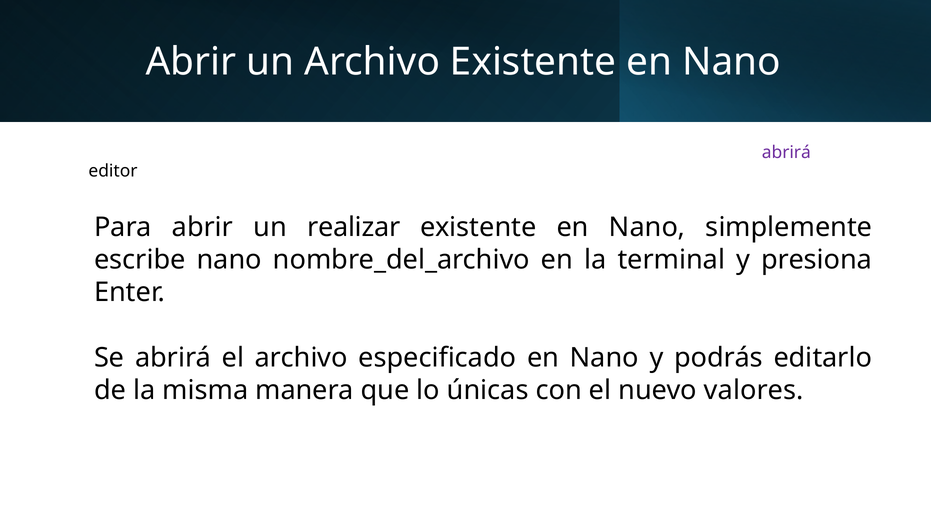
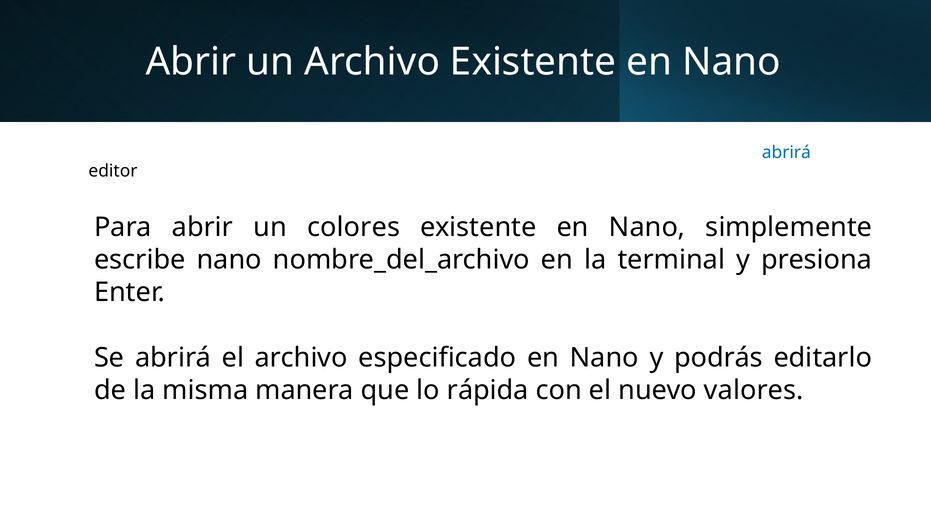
abrirá colour: purple -> blue (786, 152)
realizar: realizar -> colores (354, 227)
únicas: únicas -> rápida (488, 390)
